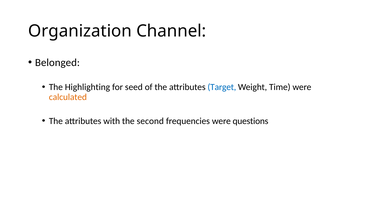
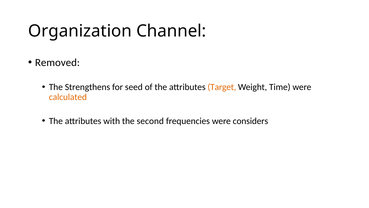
Belonged: Belonged -> Removed (57, 62)
Highlighting: Highlighting -> Strengthens (88, 87)
Target colour: blue -> orange (222, 87)
questions: questions -> considers (250, 121)
